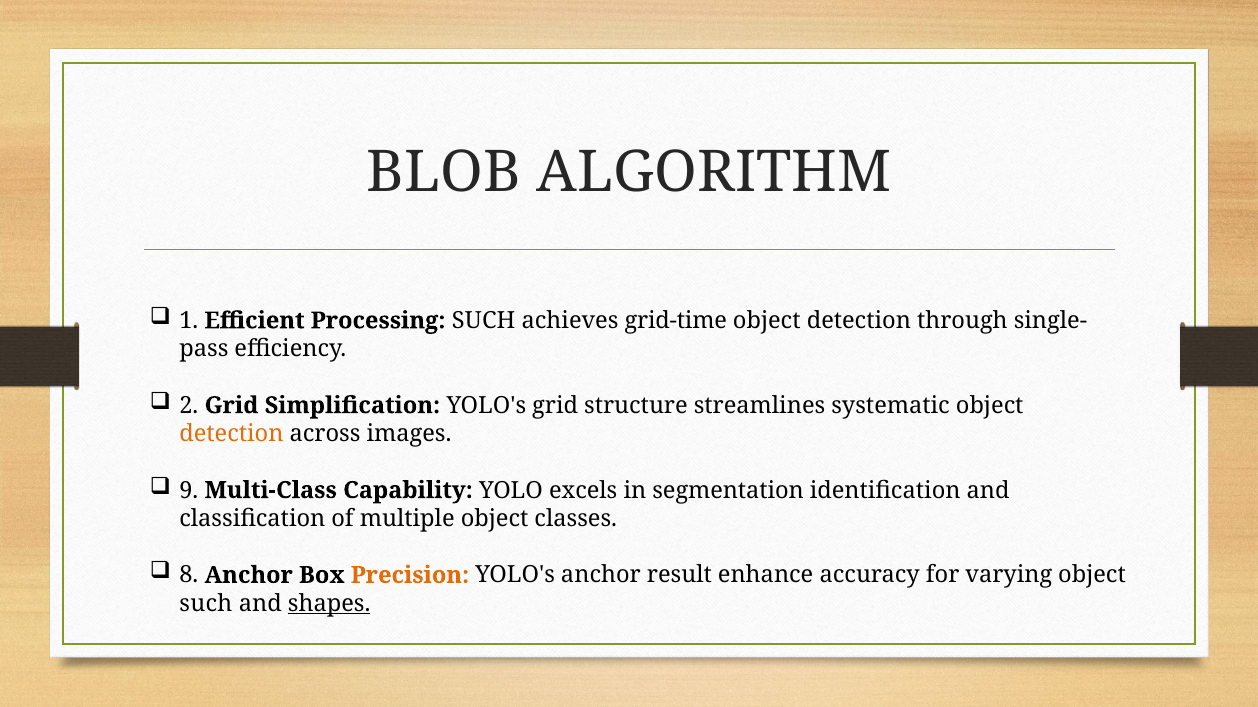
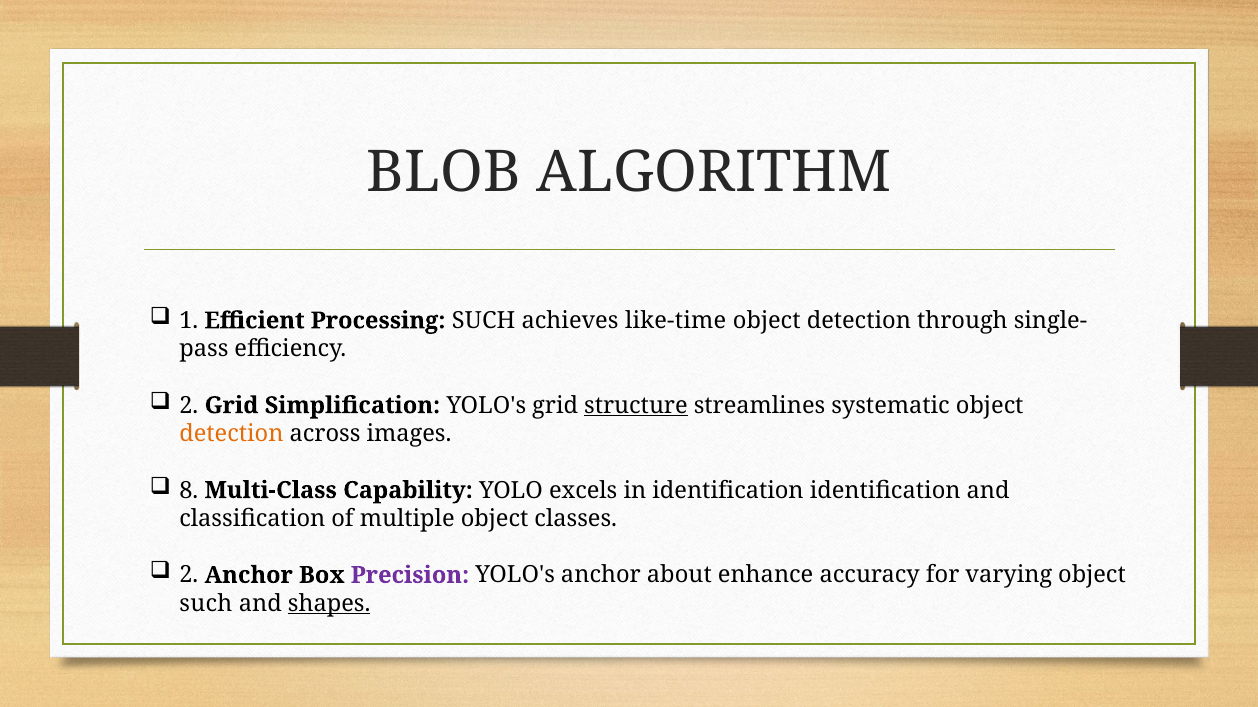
grid-time: grid-time -> like-time (676, 321)
structure underline: none -> present (636, 406)
9: 9 -> 8 (189, 491)
in segmentation: segmentation -> identification (728, 491)
8: 8 -> 2 (189, 576)
Precision colour: orange -> purple (410, 576)
result: result -> about (679, 576)
